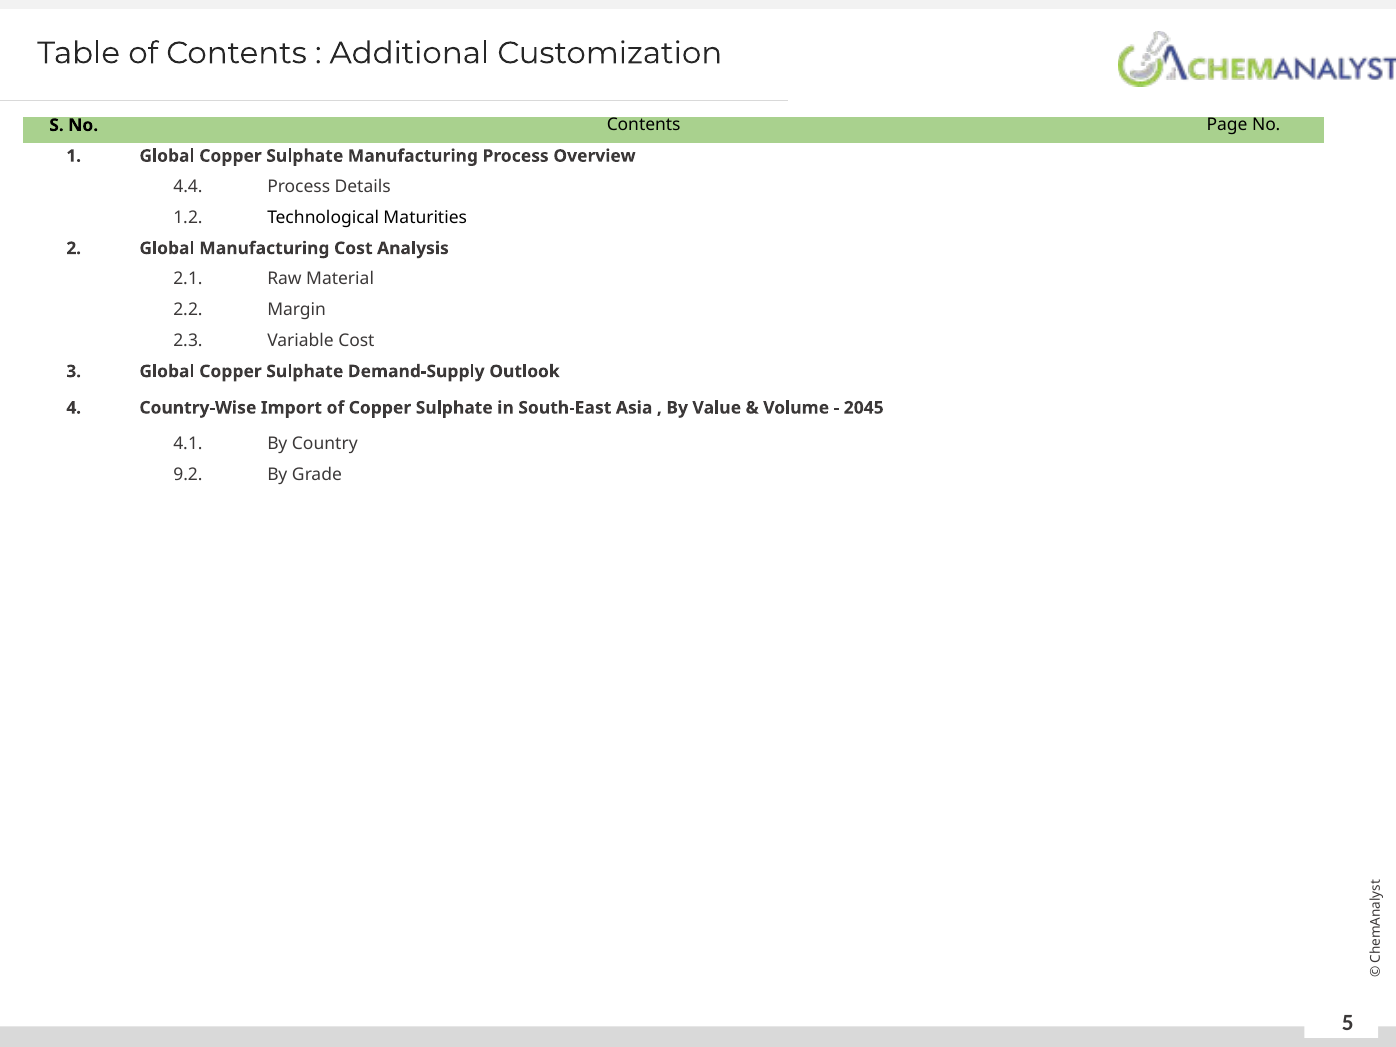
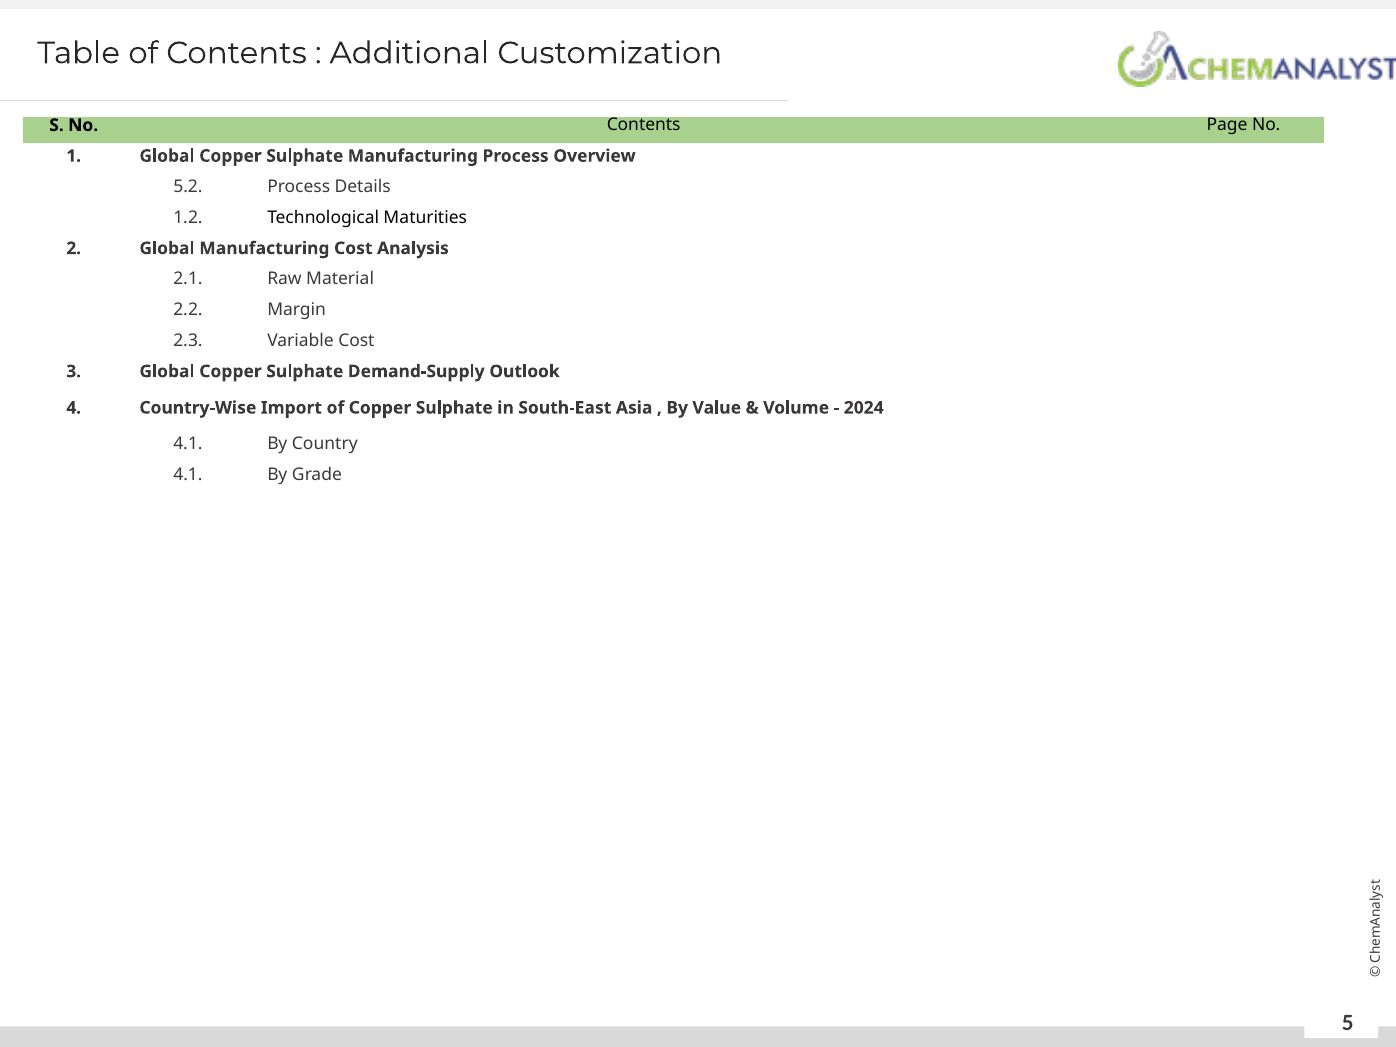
4.4: 4.4 -> 5.2 (188, 187)
2045: 2045 -> 2024 (864, 408)
9.2: 9.2 -> 4.1 (188, 475)
